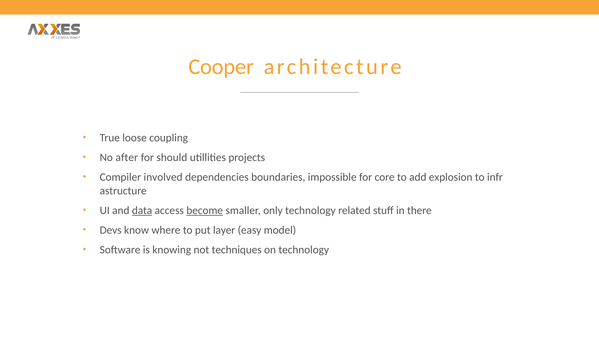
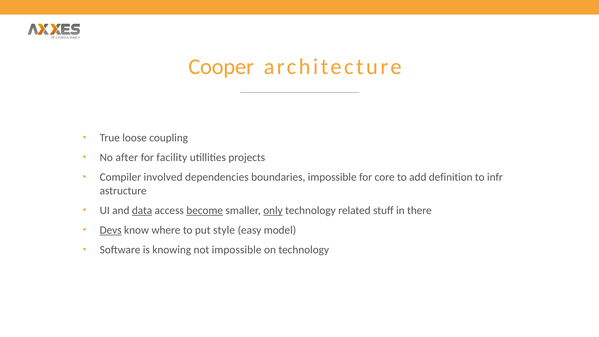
should: should -> facility (172, 157)
explosion: explosion -> definition (451, 177)
only underline: none -> present (273, 210)
Devs underline: none -> present (111, 230)
layer: layer -> style (224, 230)
not techniques: techniques -> impossible (237, 250)
